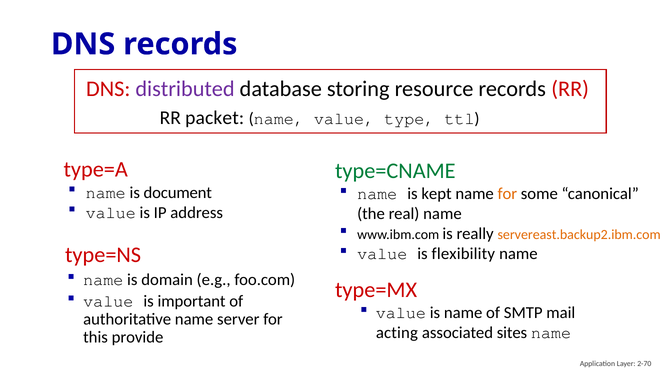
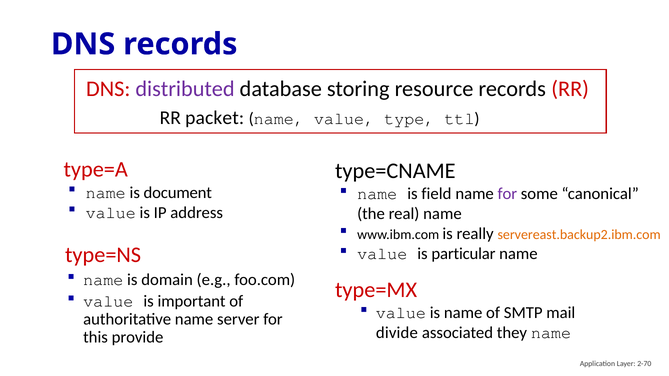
type=CNAME colour: green -> black (395, 171)
kept: kept -> field (436, 194)
for colour: orange -> purple (507, 194)
flexibility: flexibility -> particular (463, 254)
acting: acting -> divide (397, 333)
sites: sites -> they (512, 333)
